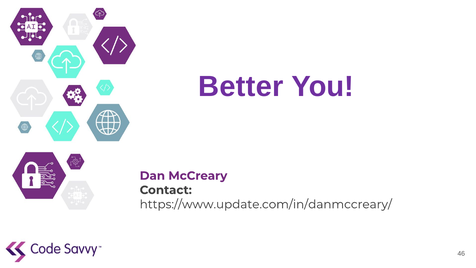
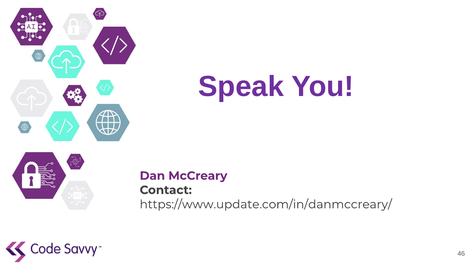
Better: Better -> Speak (241, 87)
